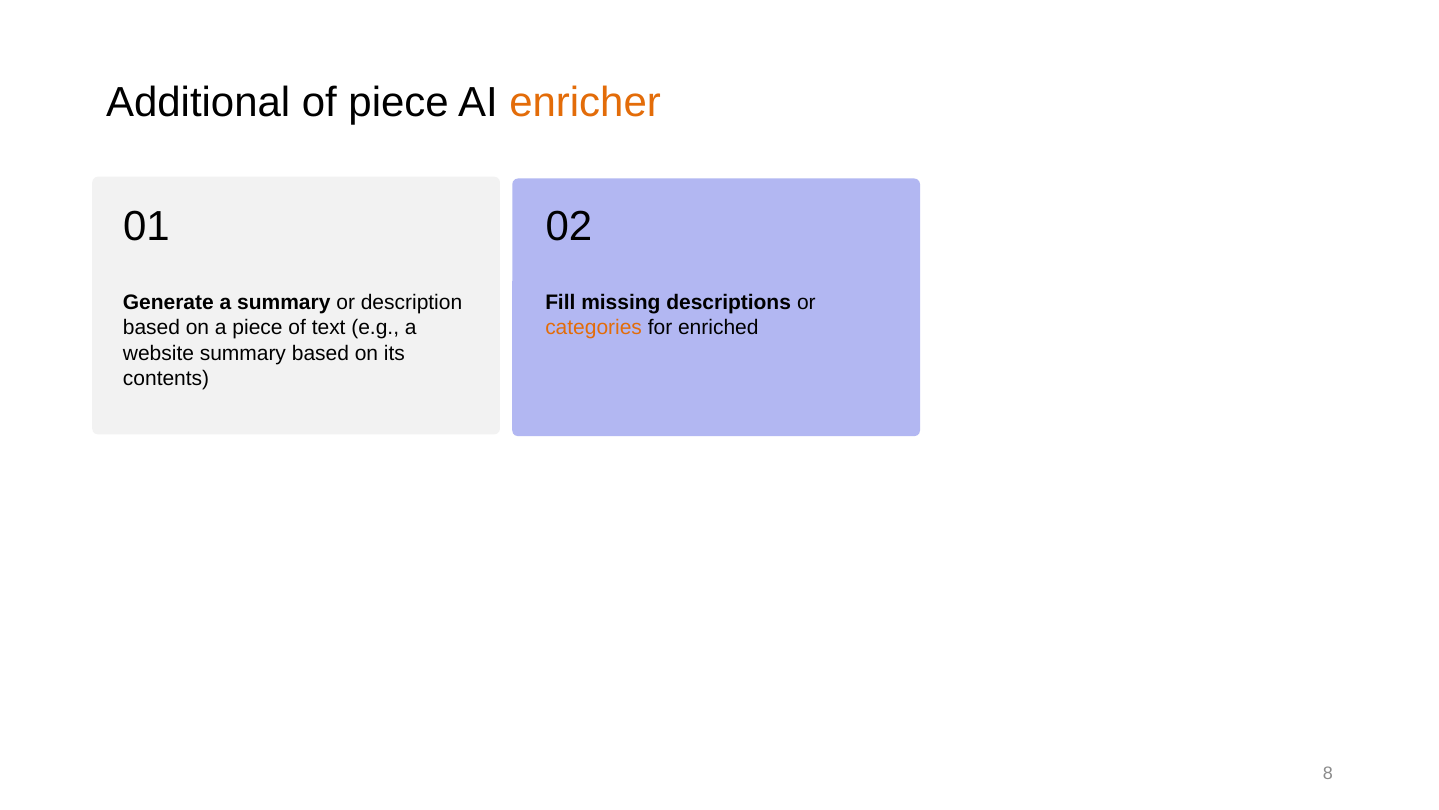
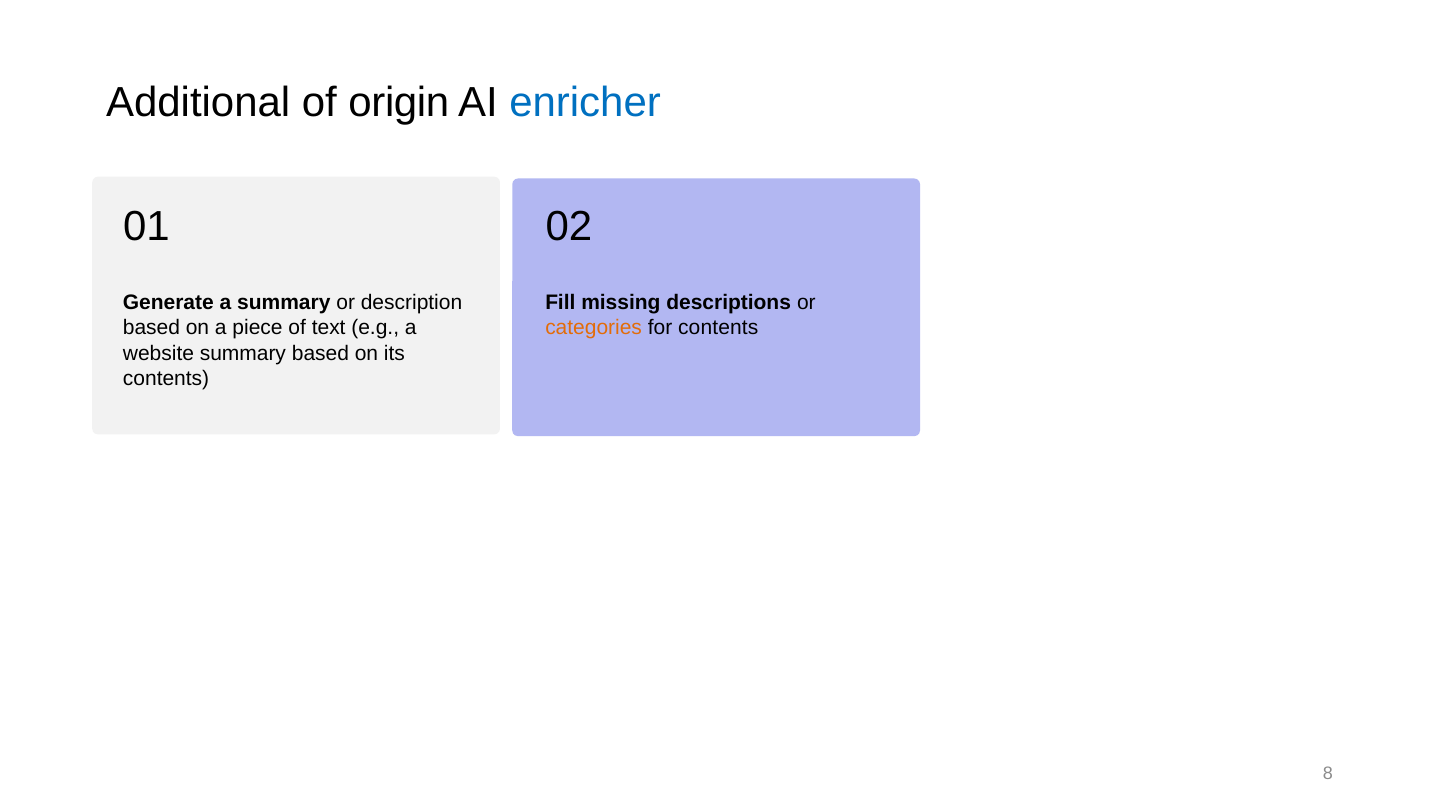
piece: piece -> origin (399, 103)
enricher colour: orange -> blue (585, 103)
for enriched: enriched -> contents (718, 328)
